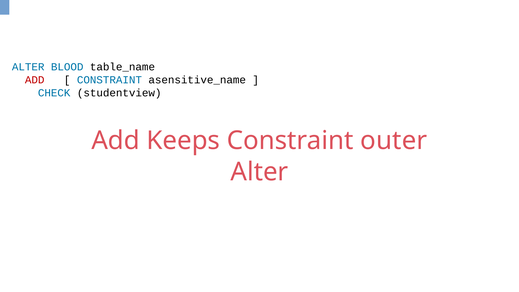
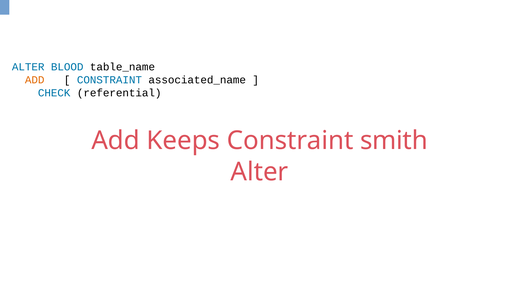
ADD colour: red -> orange (35, 80)
asensitive_name: asensitive_name -> associated_name (197, 80)
studentview: studentview -> referential (119, 93)
outer: outer -> smith (394, 141)
